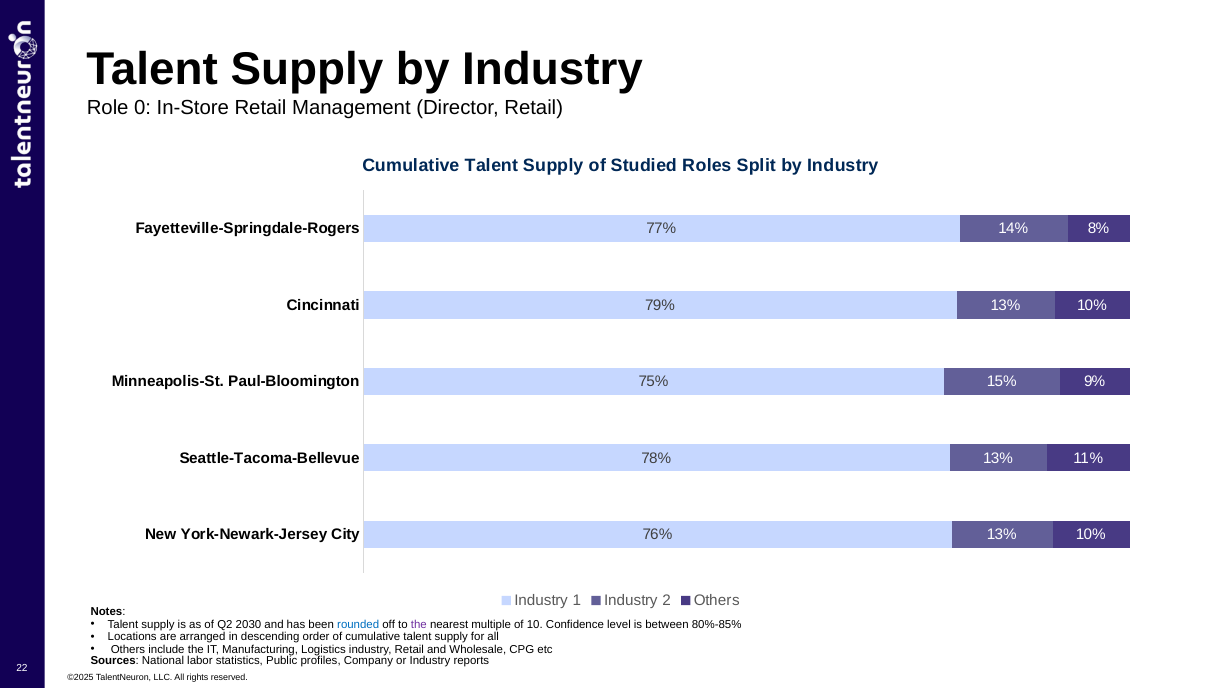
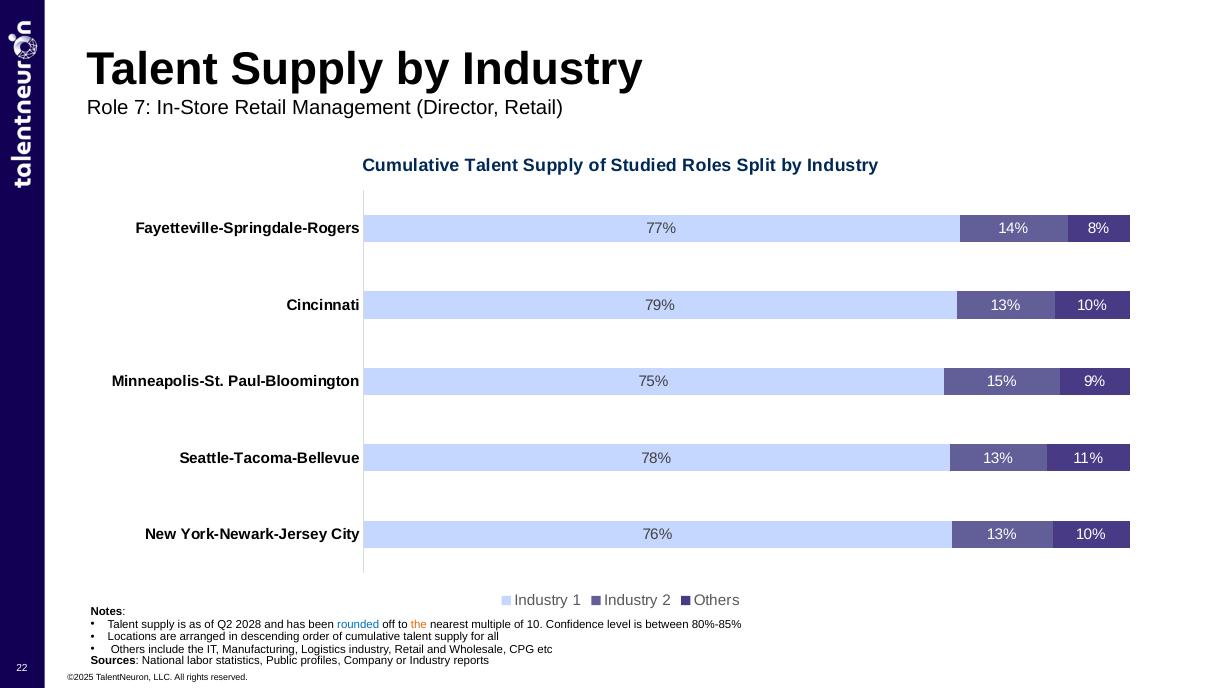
0: 0 -> 7 (143, 108)
2030: 2030 -> 2028 (248, 624)
the colour: purple -> orange (419, 624)
